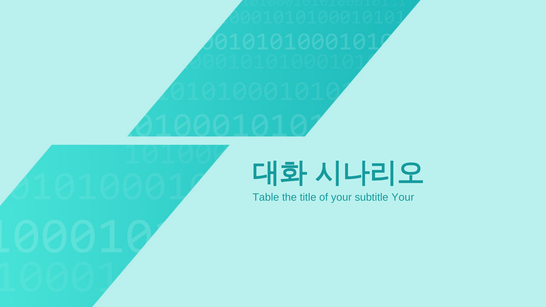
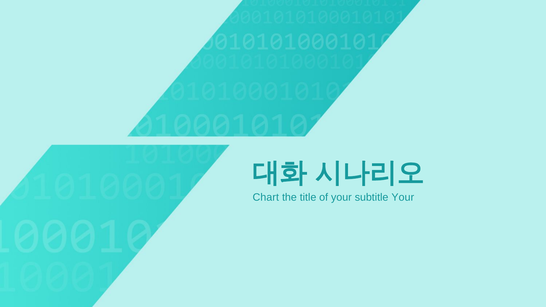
Table: Table -> Chart (266, 197)
